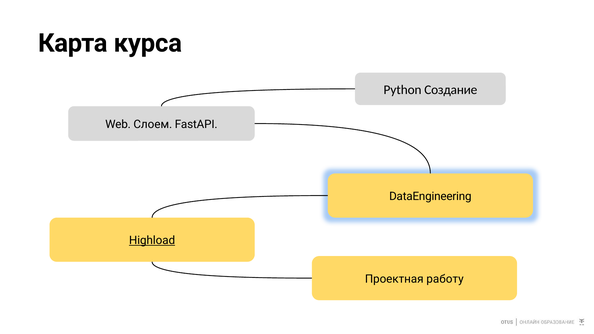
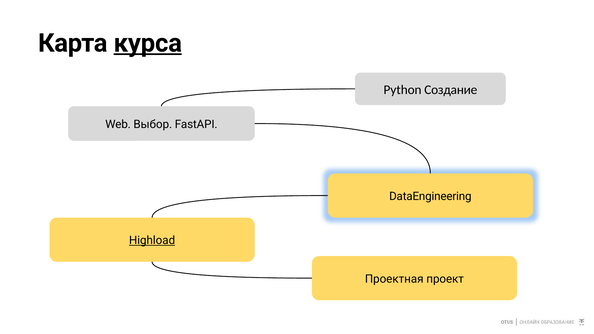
курса underline: none -> present (148, 43)
Слоем: Слоем -> Выбор (153, 124)
работу: работу -> проект (445, 279)
